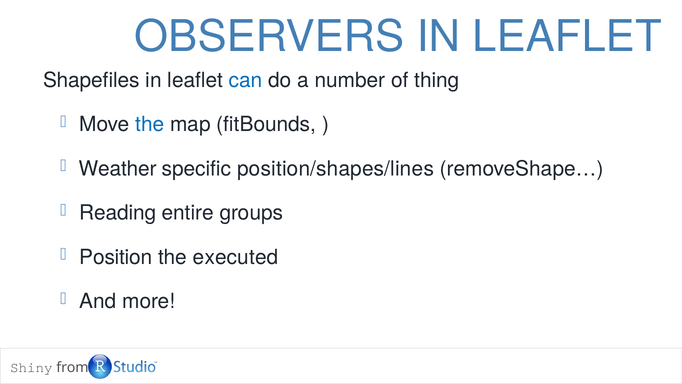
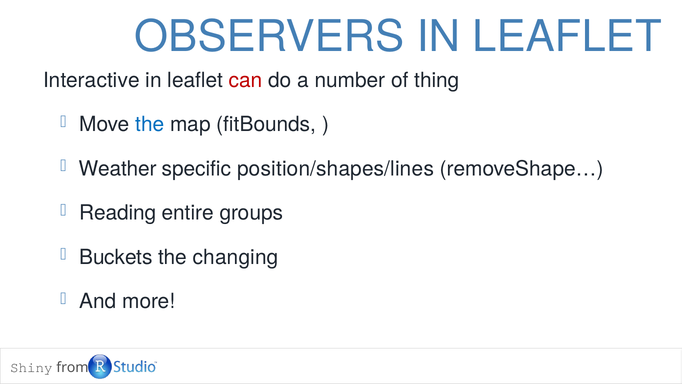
Shapefiles: Shapefiles -> Interactive (91, 80)
can colour: blue -> red (246, 80)
Position: Position -> Buckets (116, 257)
executed: executed -> changing (236, 257)
